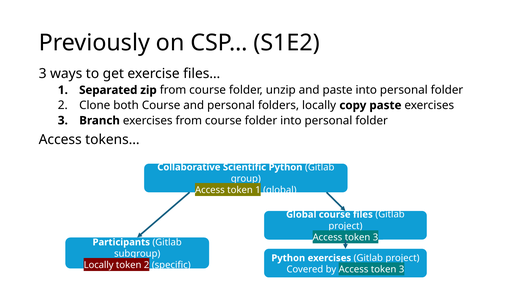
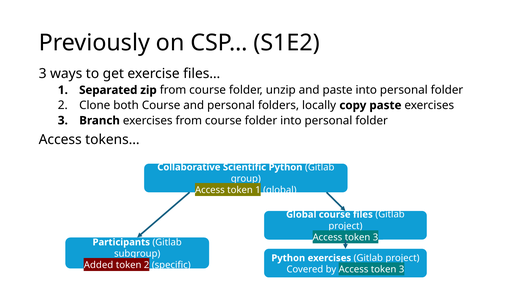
Locally: Locally -> Added (99, 265)
